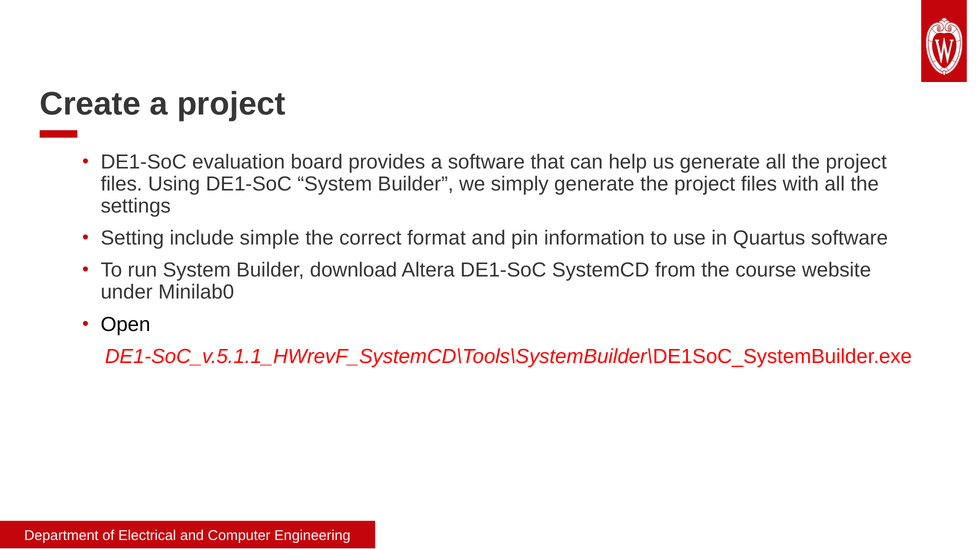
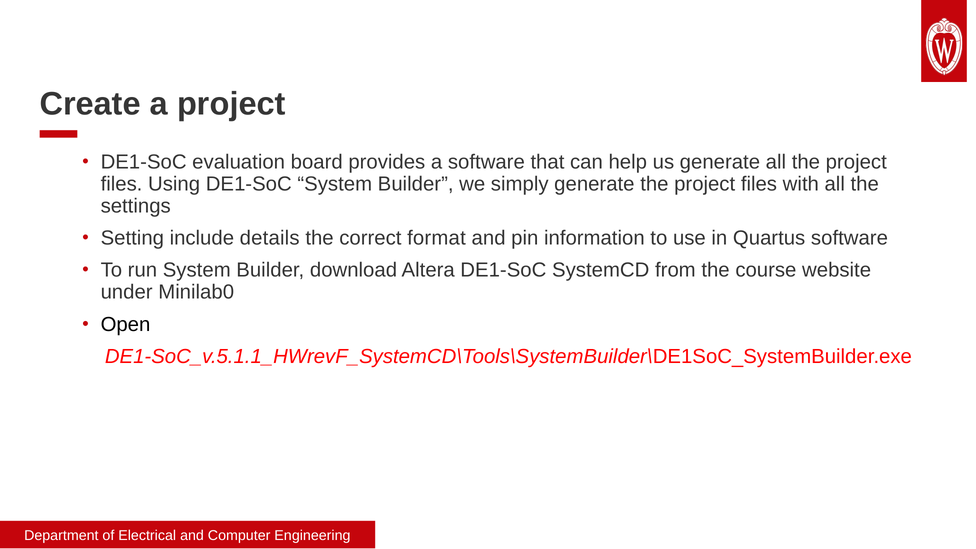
simple: simple -> details (270, 238)
